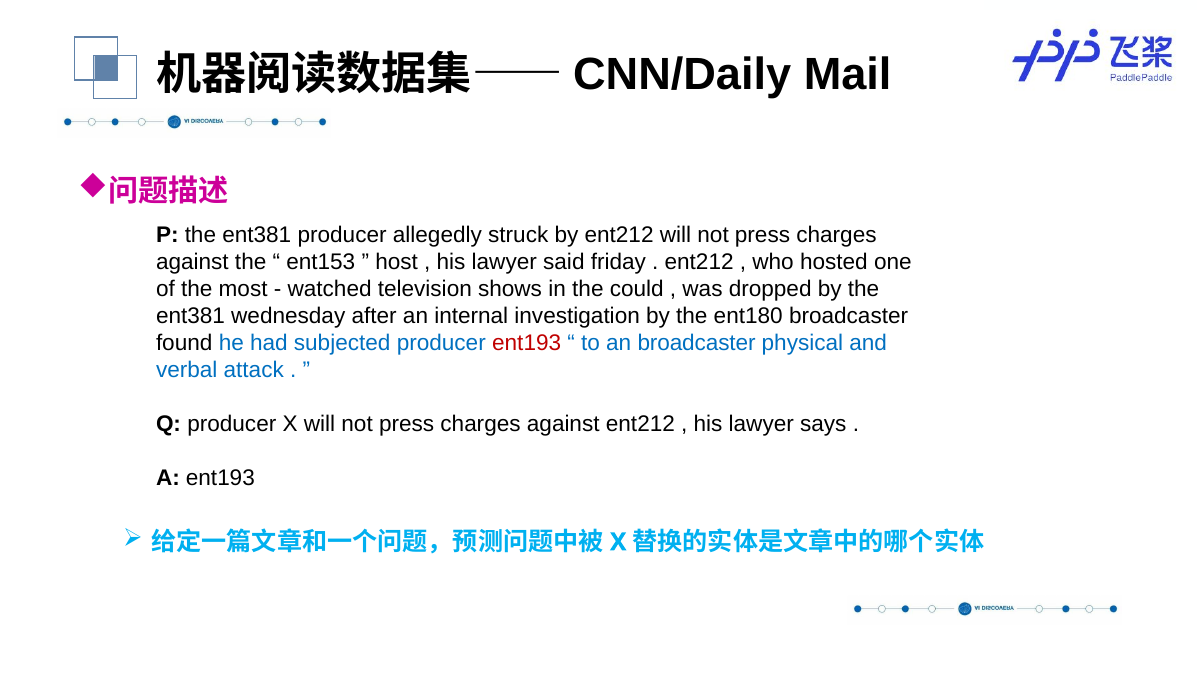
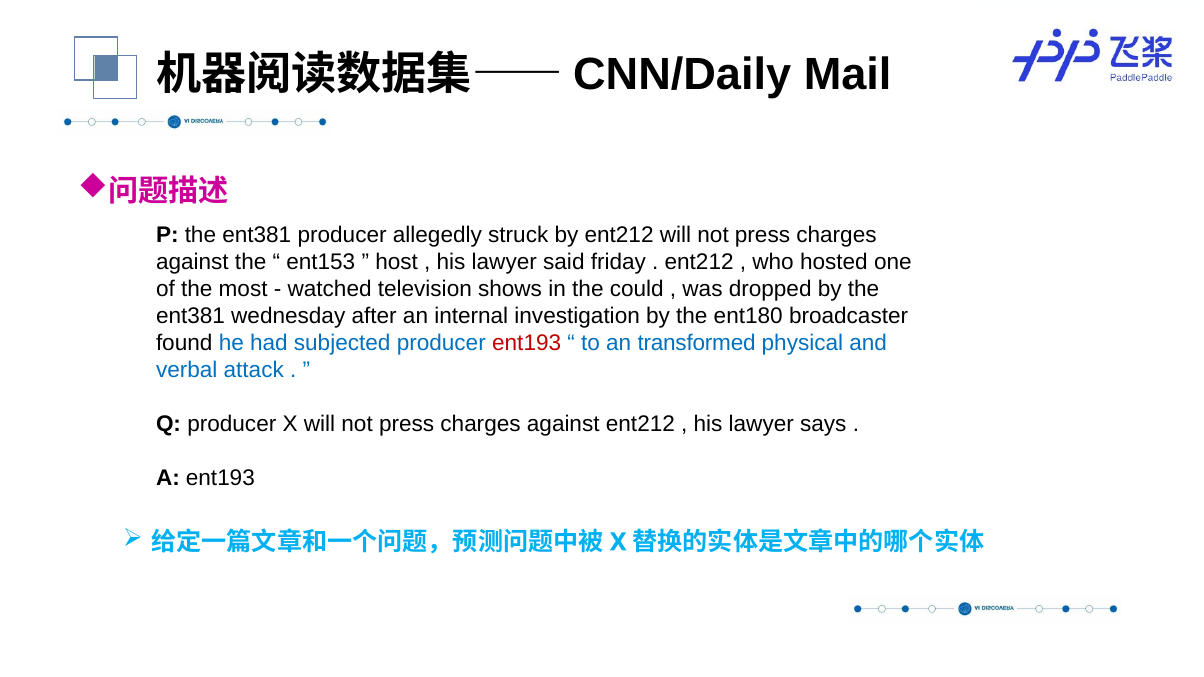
an broadcaster: broadcaster -> transformed (697, 343)
